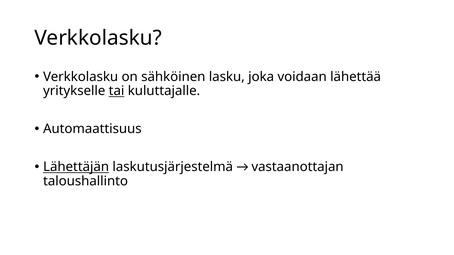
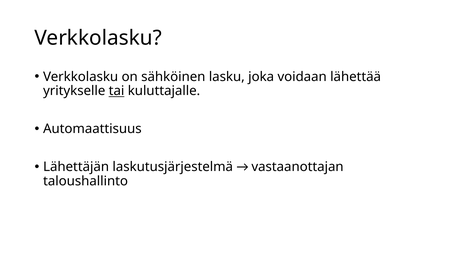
Lähettäjän underline: present -> none (76, 167)
